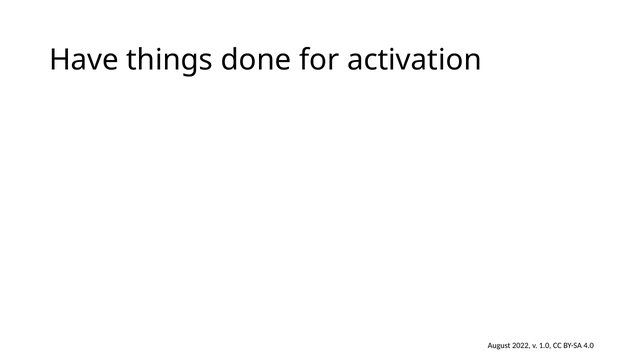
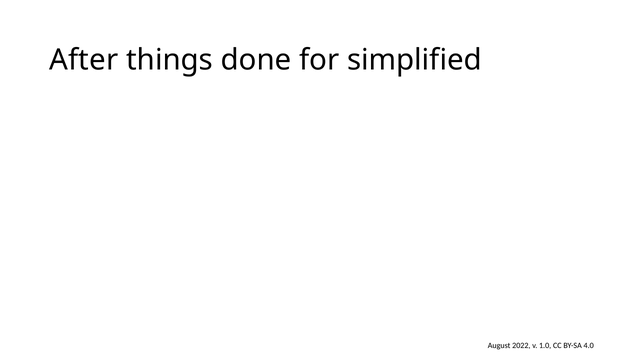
Have: Have -> After (84, 60)
activation: activation -> simplified (414, 60)
